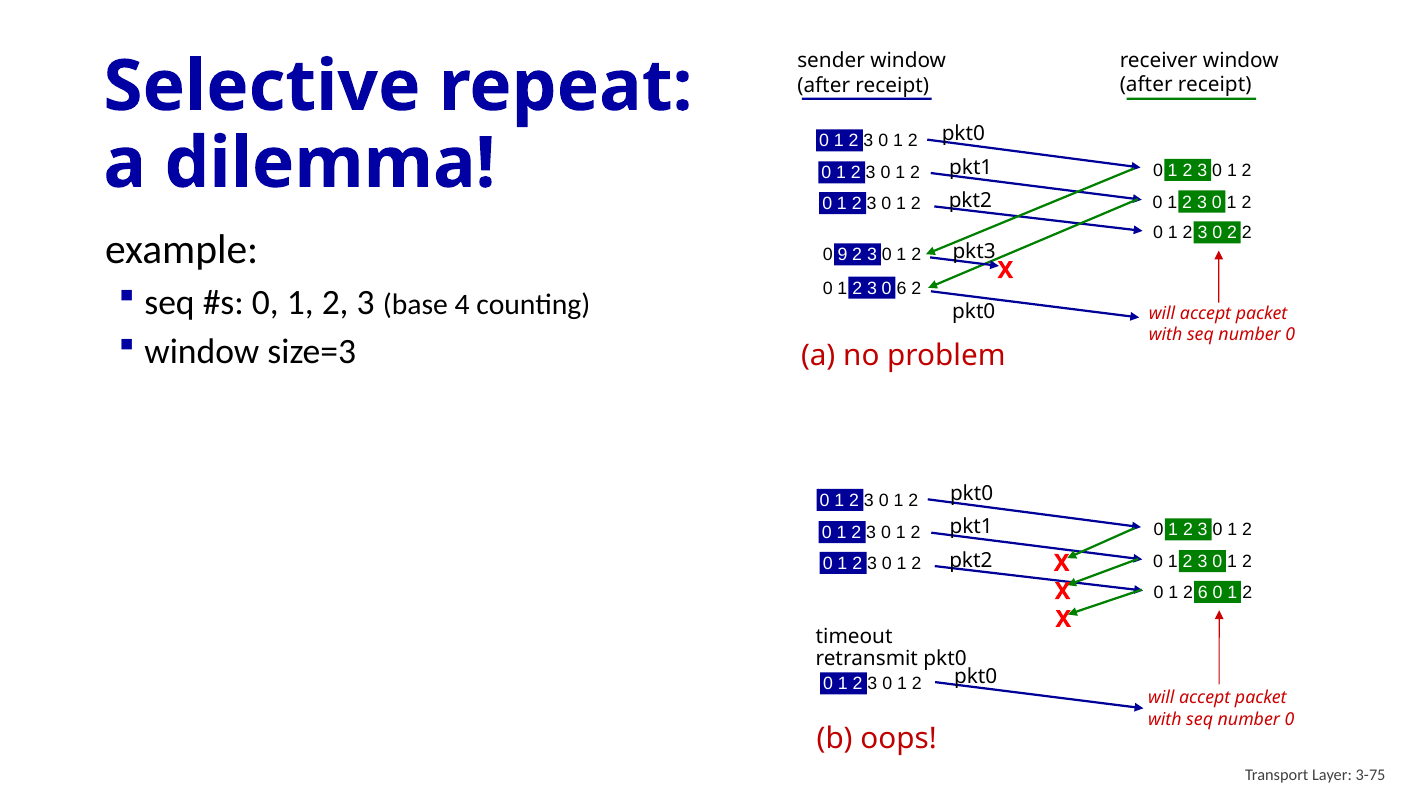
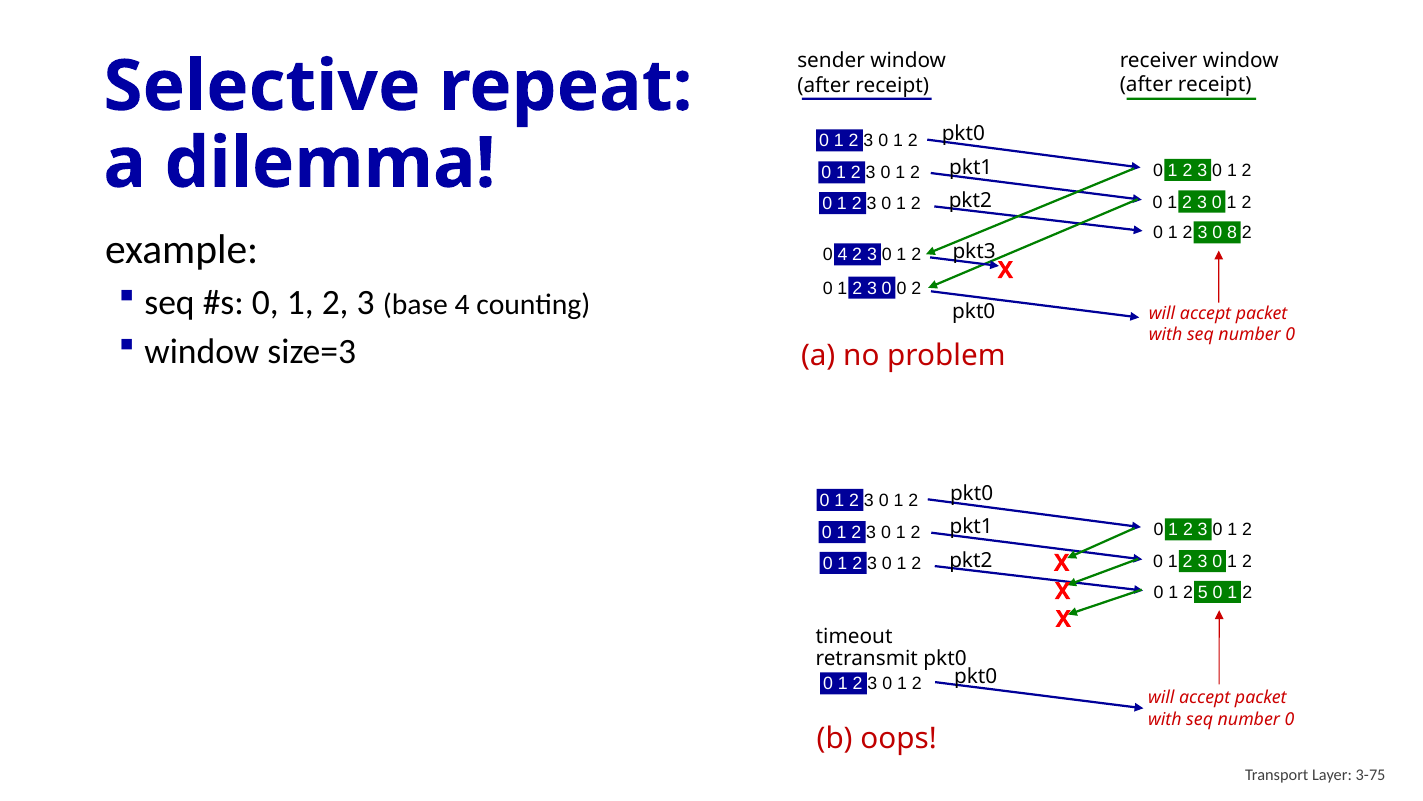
0 2: 2 -> 8 (1232, 233)
0 9: 9 -> 4 (842, 255)
3 0 6: 6 -> 0 (901, 288)
2 6: 6 -> 5 (1203, 592)
